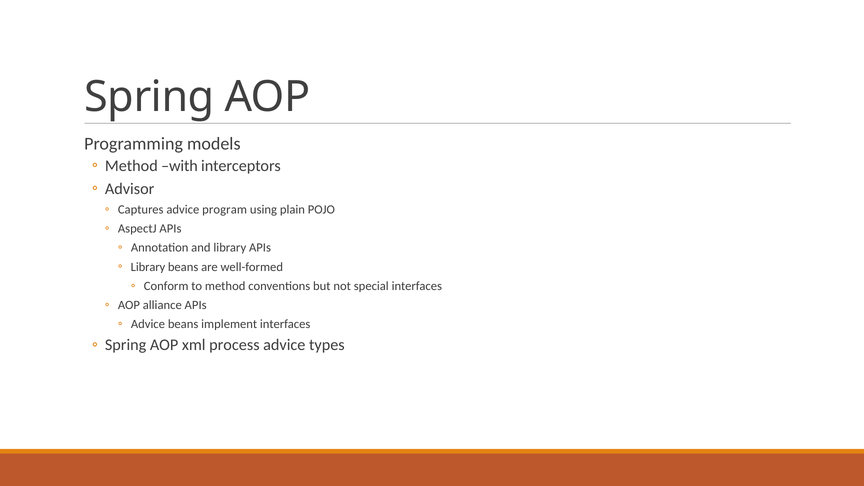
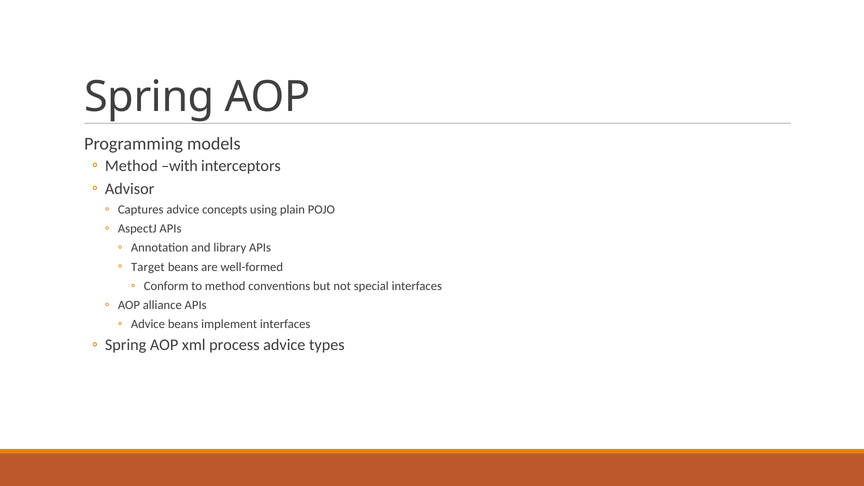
program: program -> concepts (225, 210)
Library: Library -> Target (148, 267)
